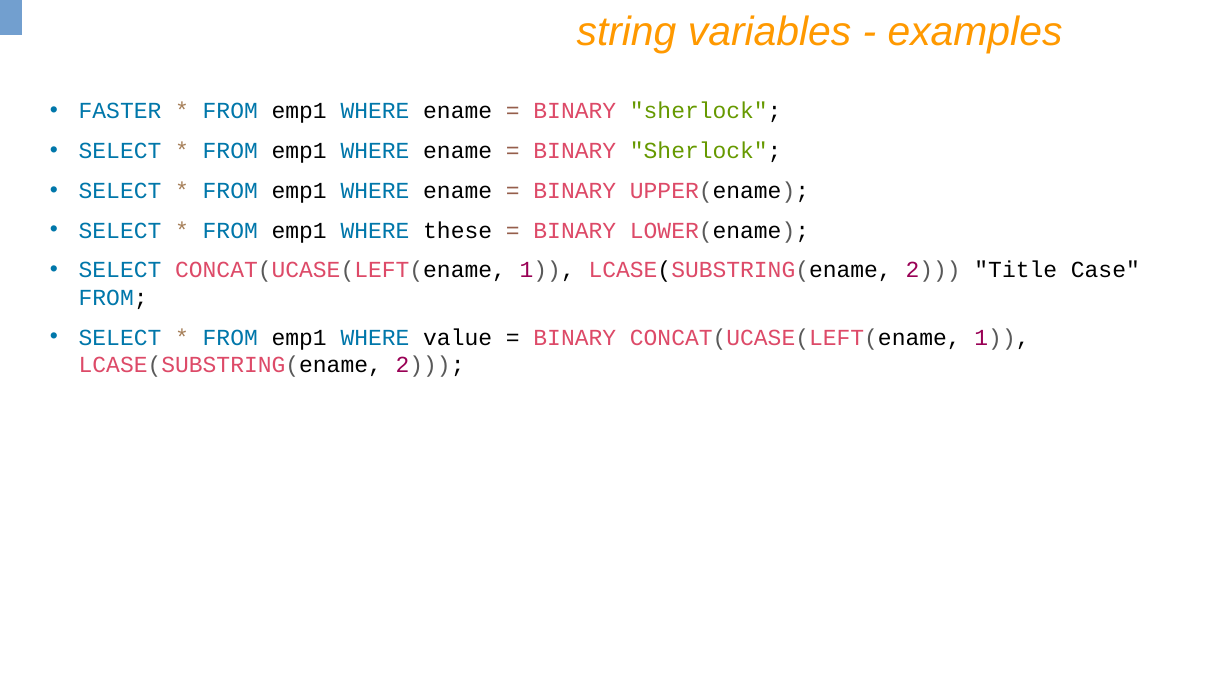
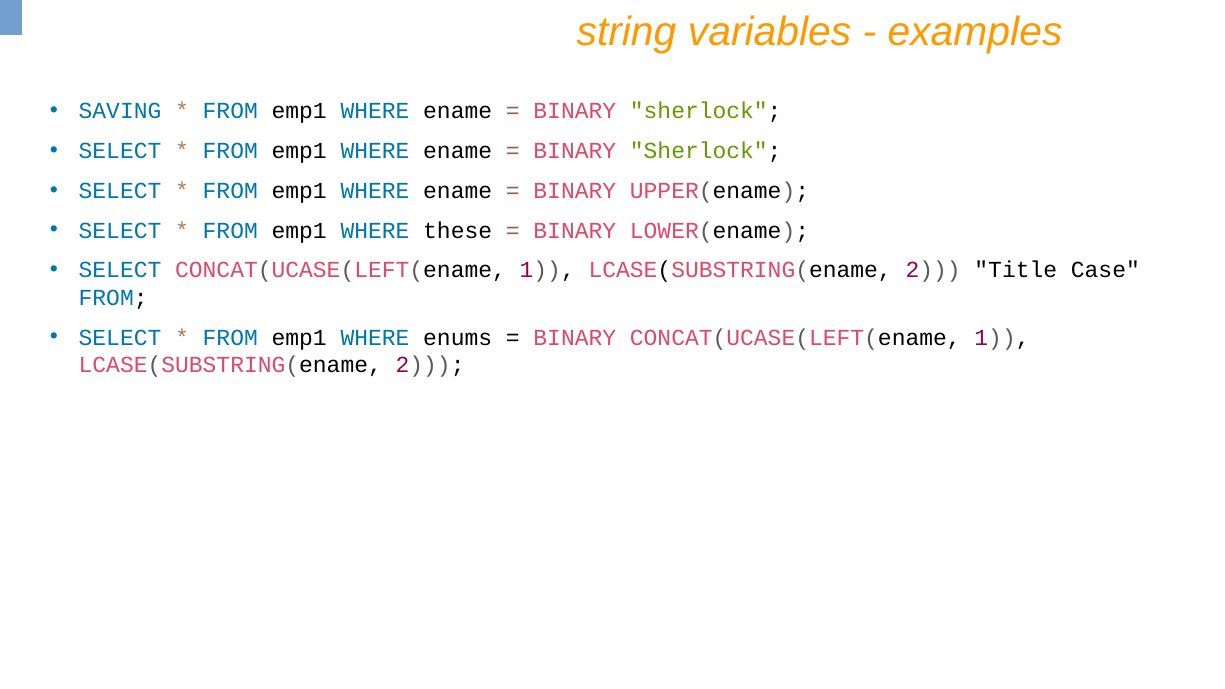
FASTER: FASTER -> SAVING (120, 111)
value: value -> enums (458, 338)
